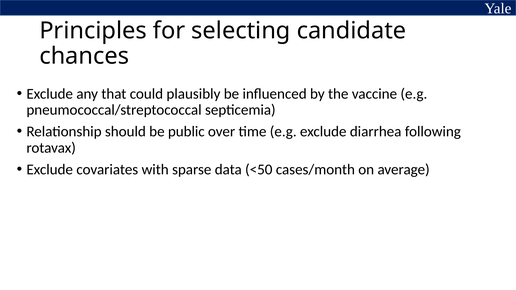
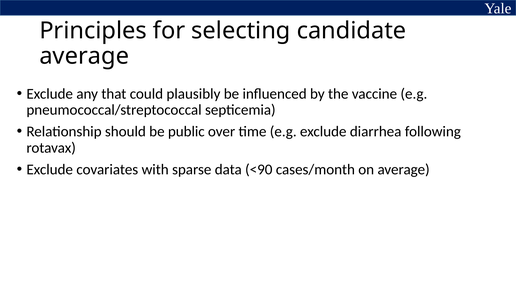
chances: chances -> average (84, 56)
<50: <50 -> <90 (259, 170)
